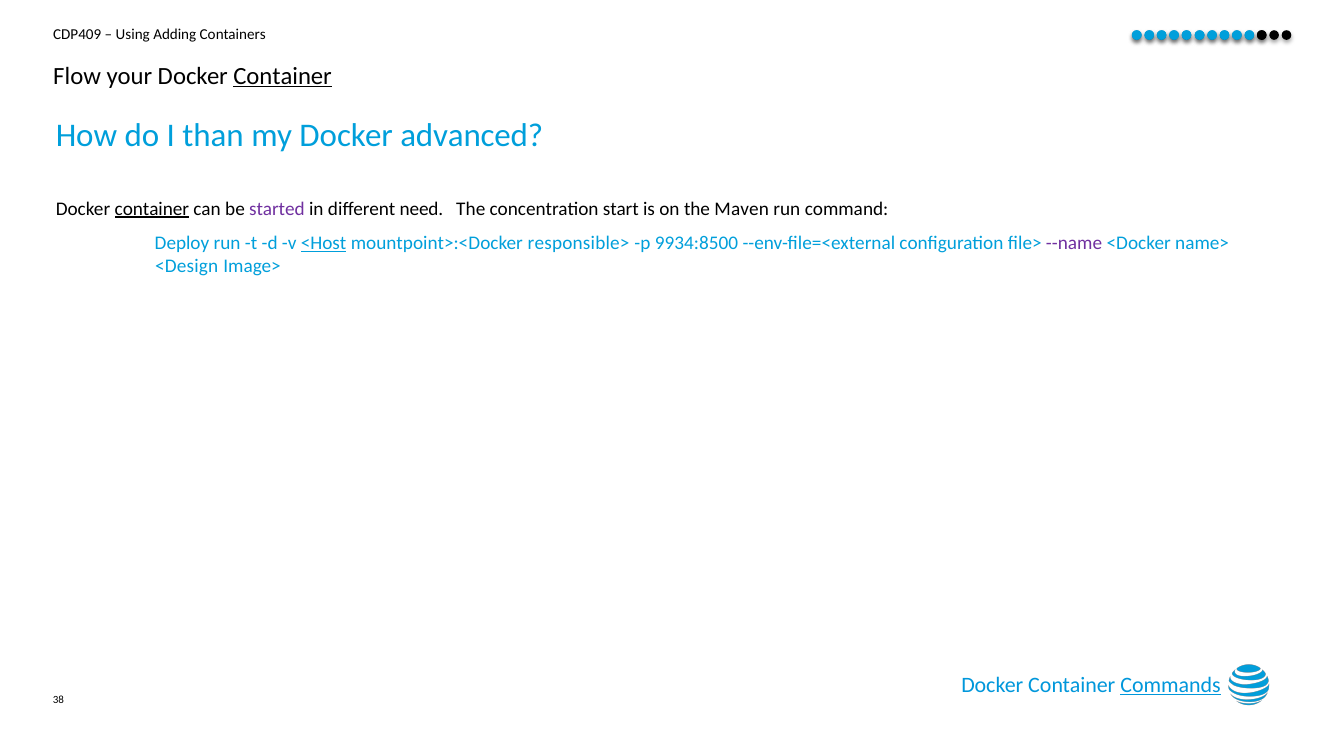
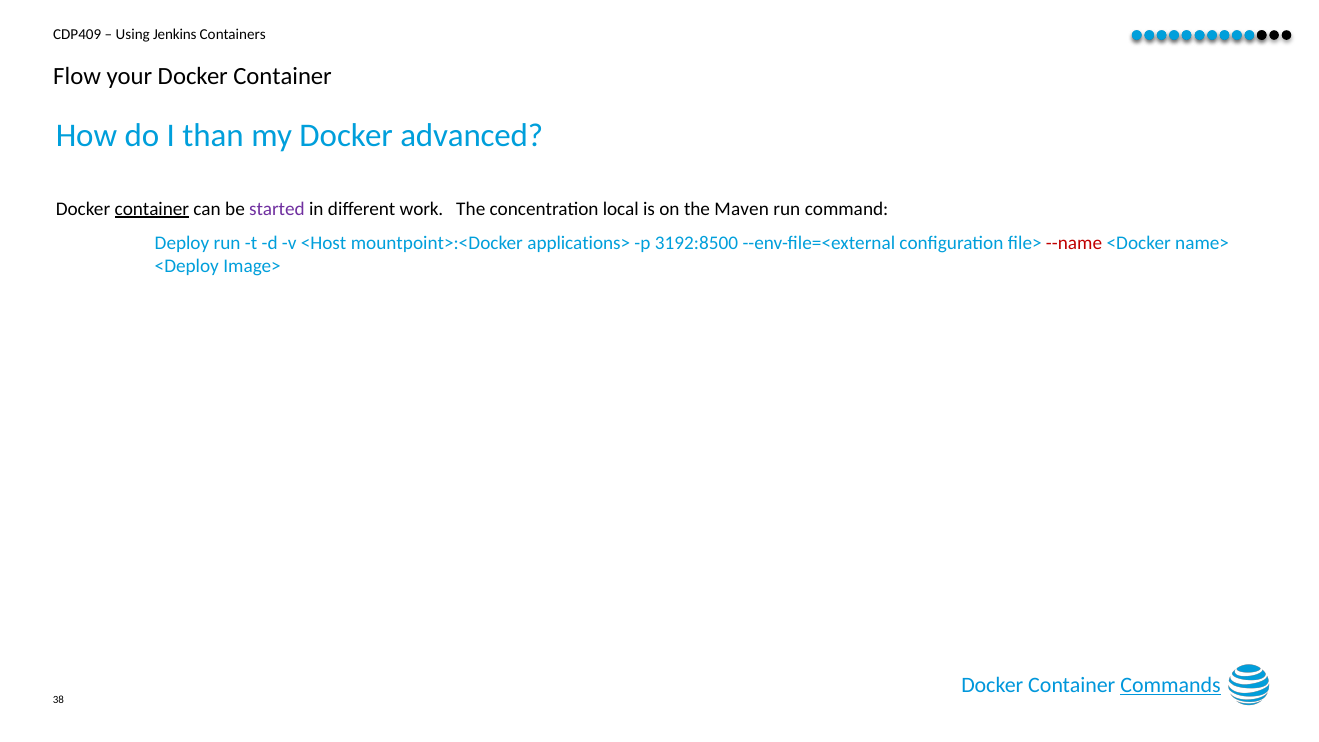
Adding: Adding -> Jenkins (175, 35)
Container underline: present -> none (283, 76)
need: need -> work (421, 209)
start: start -> local (621, 209)
<Host underline: present -> none (324, 243)
responsible>: responsible> -> applications> (579, 243)
9934:8500: 9934:8500 -> 3192:8500 (696, 243)
--name colour: purple -> red (1074, 243)
<Design: <Design -> <Deploy (187, 266)
